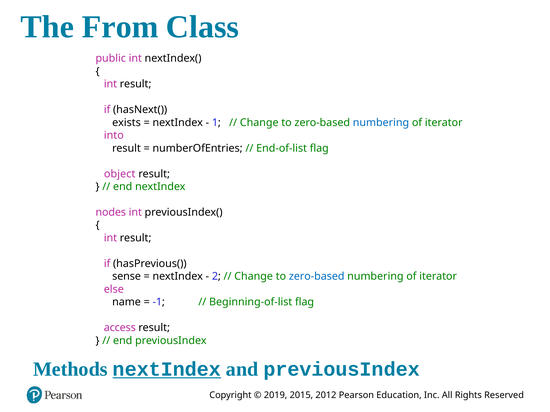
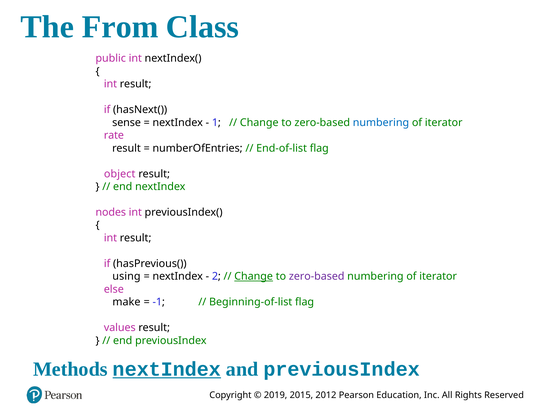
exists: exists -> sense (127, 123)
into: into -> rate (114, 136)
sense: sense -> using (126, 277)
Change underline: none -> present (254, 277)
zero-based colour: blue -> purple (317, 277)
name: name -> make (126, 302)
access: access -> values (120, 328)
